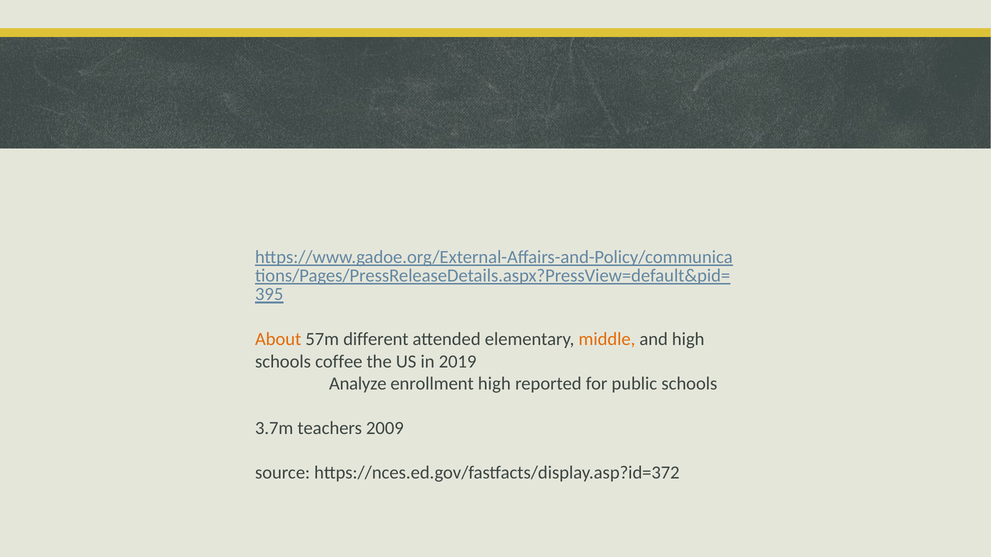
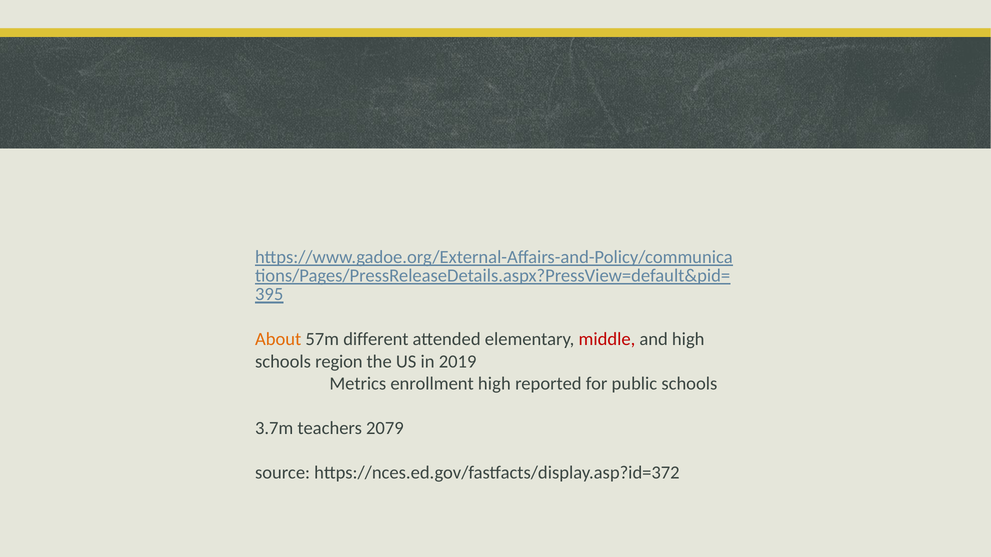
middle colour: orange -> red (607, 339)
coffee: coffee -> region (339, 362)
Analyze: Analyze -> Metrics (358, 384)
2009: 2009 -> 2079 (385, 429)
